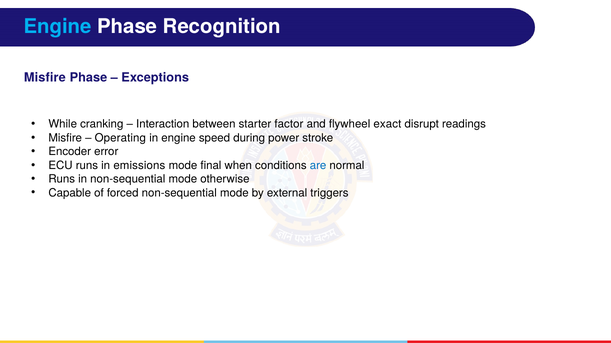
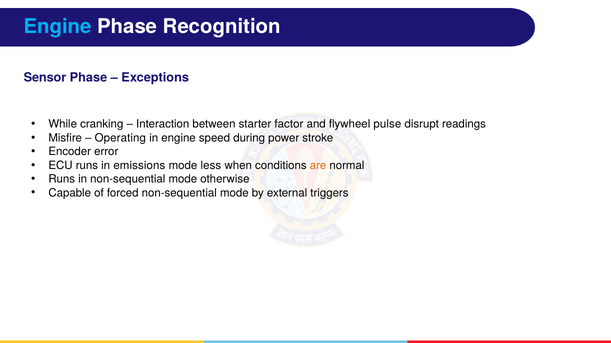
Misfire: Misfire -> Sensor (45, 78)
exact: exact -> pulse (387, 124)
final: final -> less (211, 166)
are colour: blue -> orange (318, 166)
